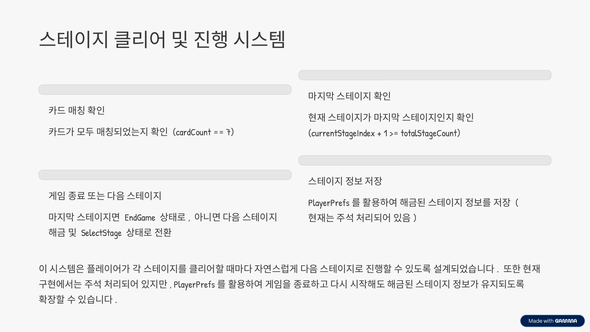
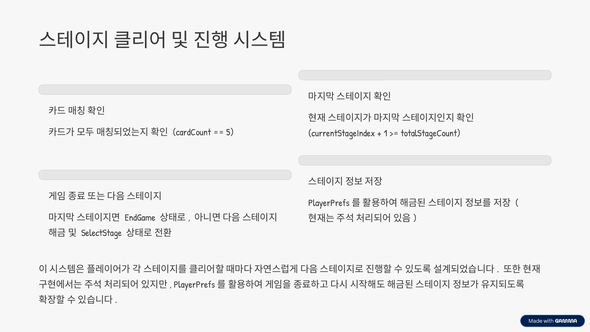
7: 7 -> 5 (230, 132)
